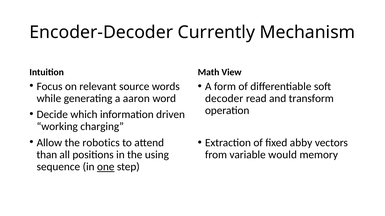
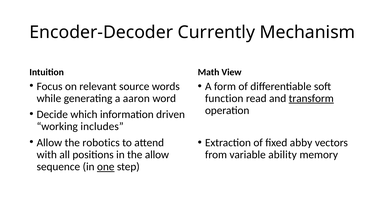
decoder: decoder -> function (224, 99)
transform underline: none -> present (311, 99)
charging: charging -> includes (102, 127)
would: would -> ability (283, 155)
than: than -> with (47, 155)
the using: using -> allow (157, 155)
